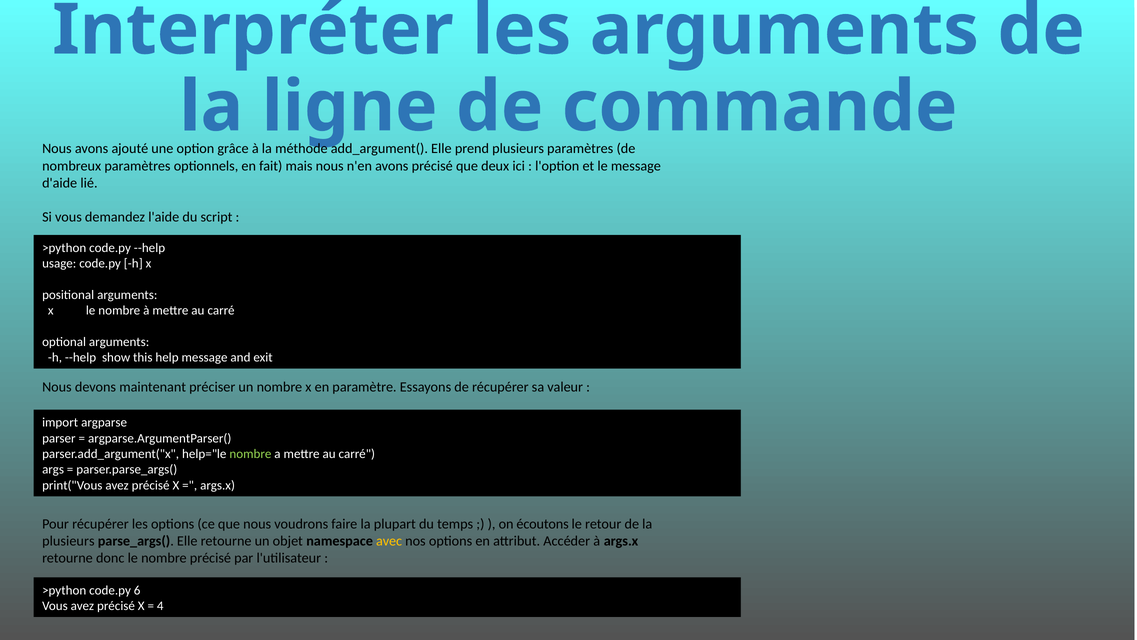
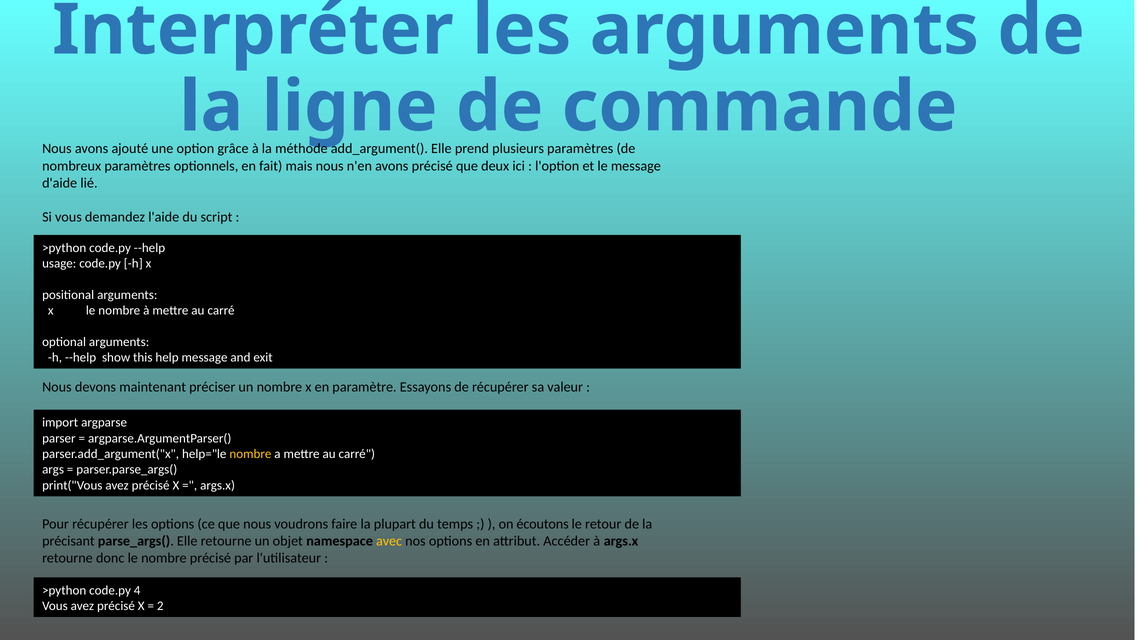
nombre colour: light green -> yellow (250, 454)
plusieurs: plusieurs -> précisant (68, 541)
6: 6 -> 4 (137, 590)
4: 4 -> 2 (160, 605)
